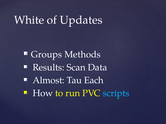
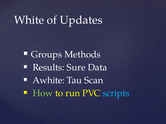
Scan: Scan -> Sure (76, 68)
Almost: Almost -> Awhite (49, 81)
Each: Each -> Scan (94, 81)
How colour: white -> light green (43, 93)
